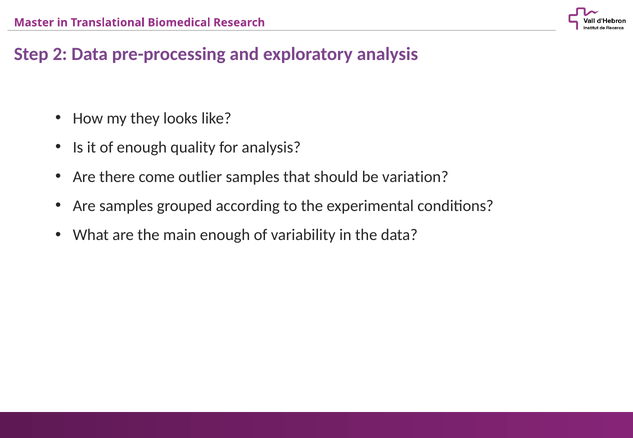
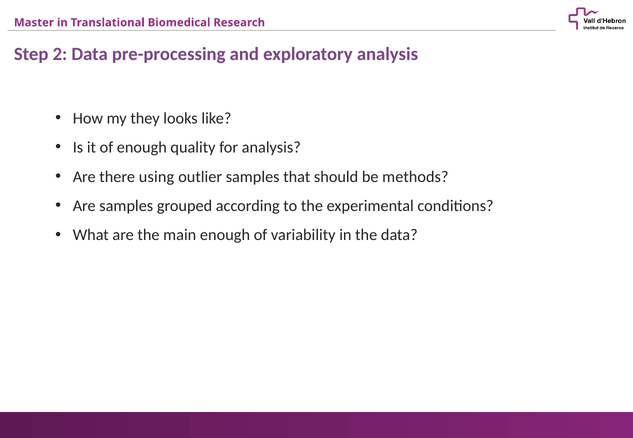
come: come -> using (157, 177)
variation: variation -> methods (415, 177)
